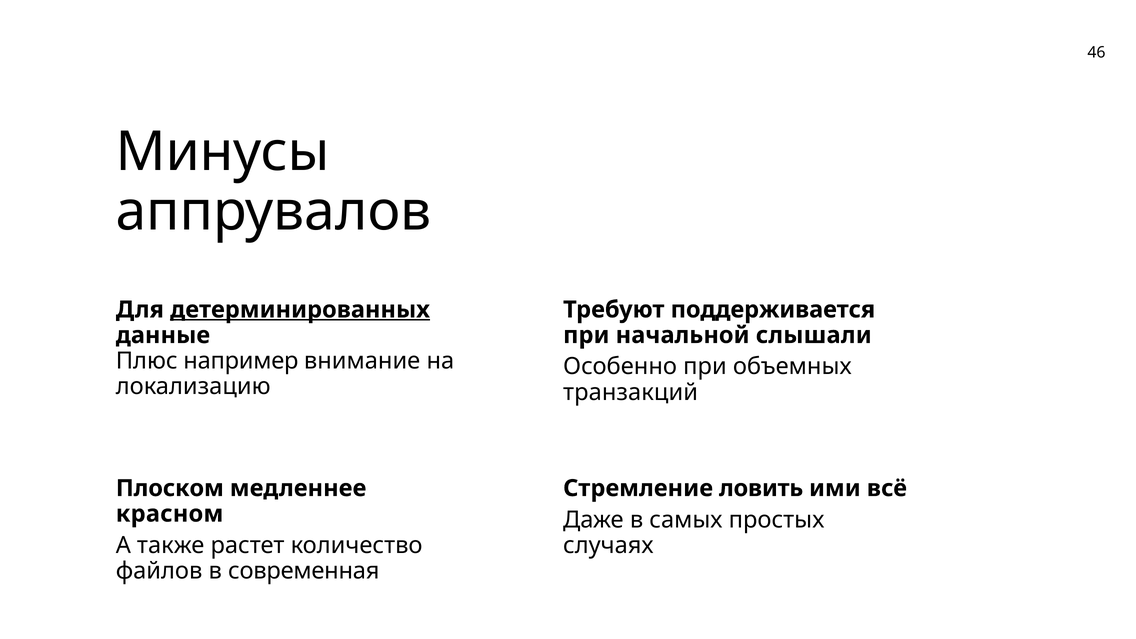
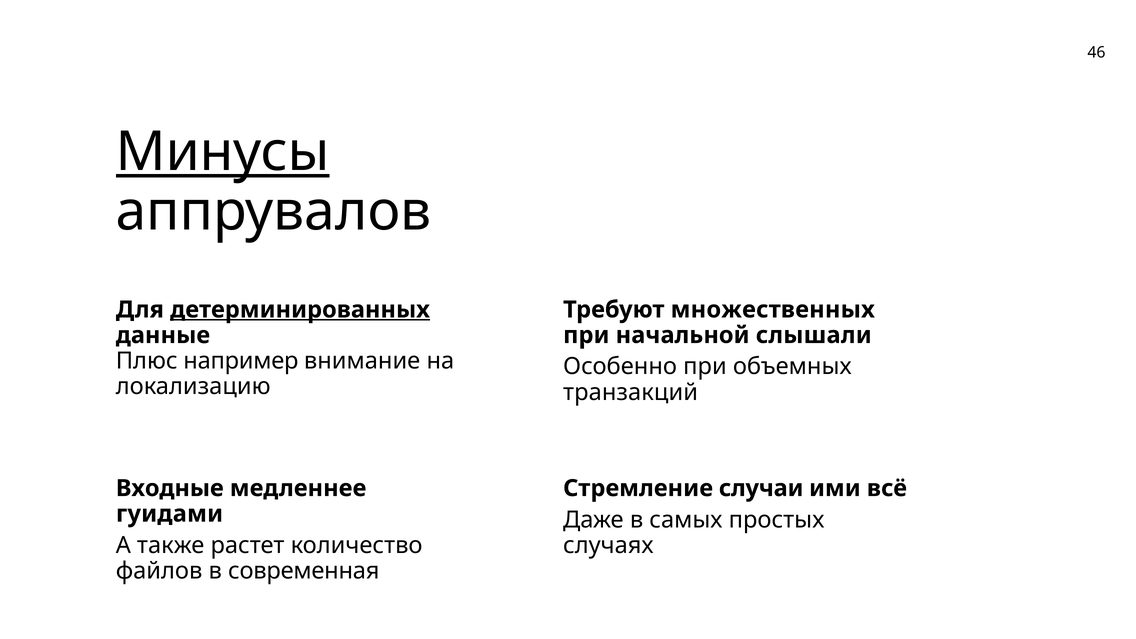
Минусы underline: none -> present (223, 152)
поддерживается: поддерживается -> множественных (773, 310)
Плоском: Плоском -> Входные (170, 488)
ловить: ловить -> случаи (761, 488)
красном: красном -> гуидами (170, 514)
